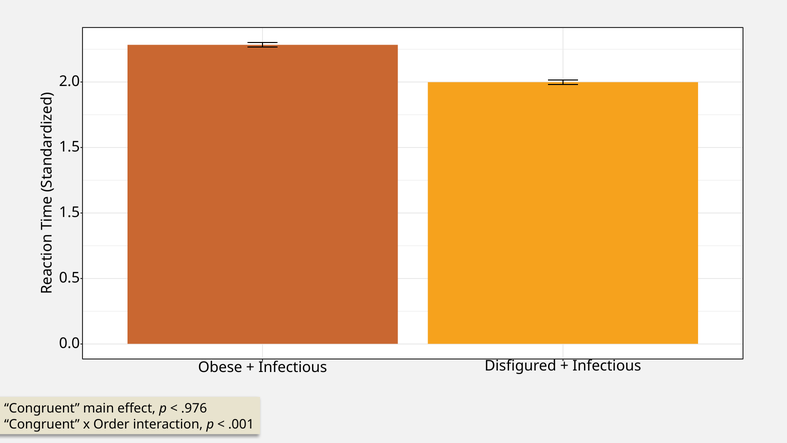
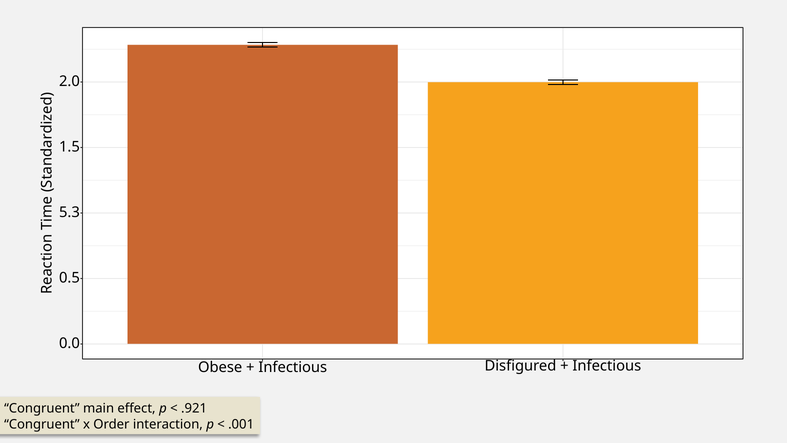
1.5: 1.5 -> 5.3 (69, 212)
.976: .976 -> .921 (194, 408)
